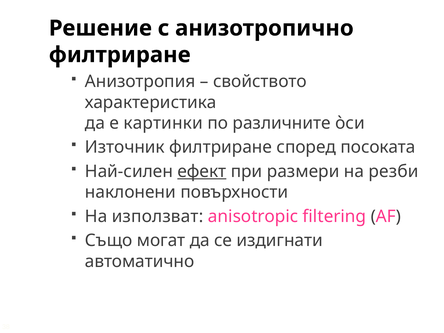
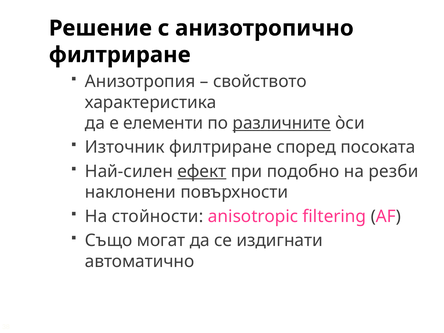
картинки: картинки -> елементи (163, 123)
различните underline: none -> present (282, 123)
размери: размери -> подобно (303, 171)
използват: използват -> стойности (158, 216)
